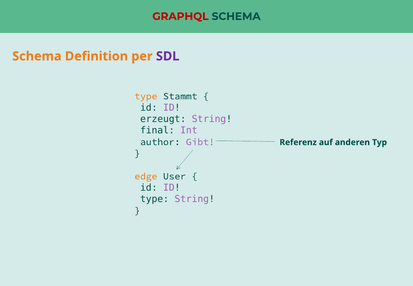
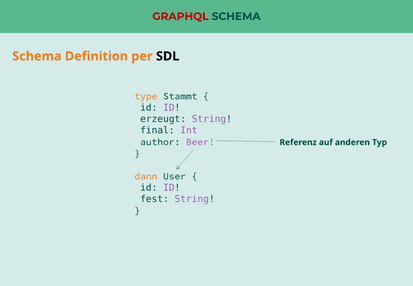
SDL colour: purple -> black (168, 56)
Gibt: Gibt -> Beer (200, 142)
edge: edge -> dann (146, 176)
type: type -> fest (155, 199)
